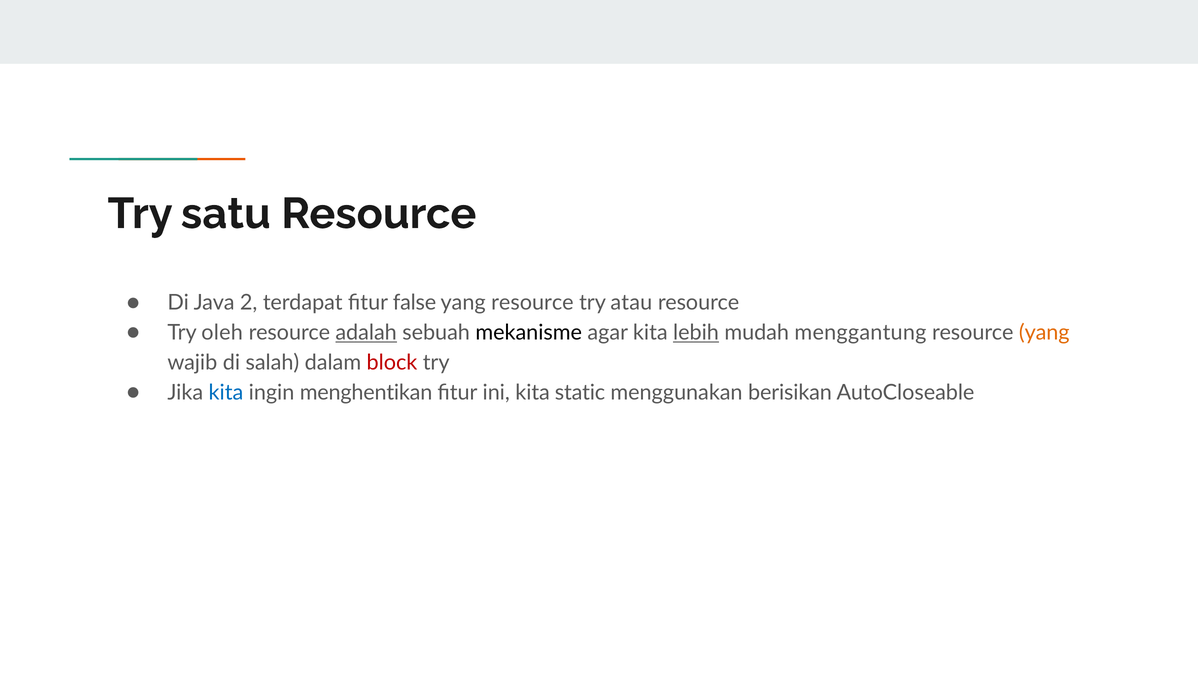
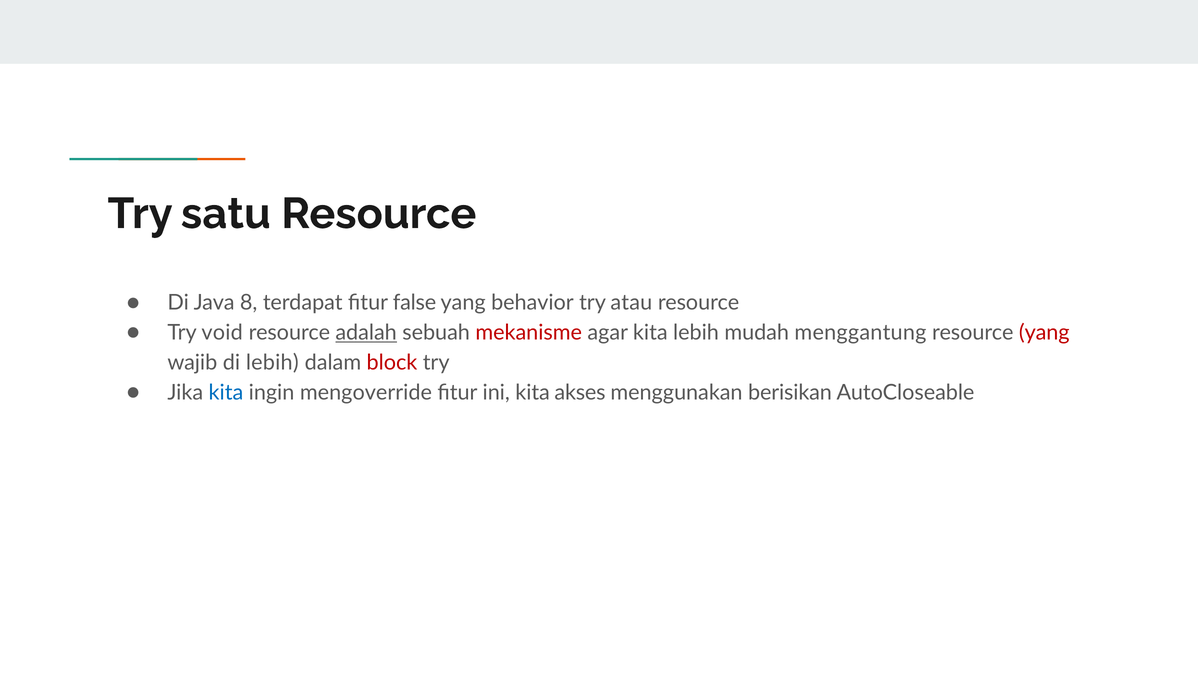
2: 2 -> 8 (249, 303)
yang resource: resource -> behavior (532, 303)
oleh: oleh -> void (222, 333)
mekanisme colour: black -> red (529, 333)
lebih underline: present -> none (696, 333)
yang colour: orange -> red (1044, 333)
di salah: salah -> lebih (272, 362)
menghentikan: menghentikan -> mengoverride (366, 392)
static: static -> akses (580, 392)
